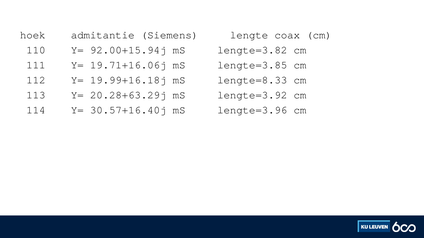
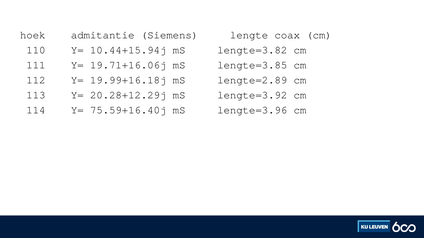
92.00+15.94j: 92.00+15.94j -> 10.44+15.94j (128, 50)
lengte=8.33: lengte=8.33 -> lengte=2.89 (252, 80)
20.28+63.29j: 20.28+63.29j -> 20.28+12.29j (128, 95)
30.57+16.40j: 30.57+16.40j -> 75.59+16.40j (128, 110)
